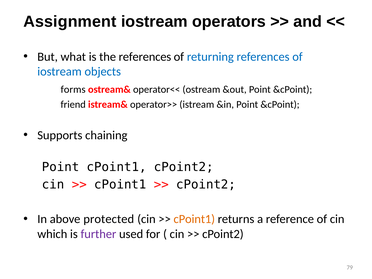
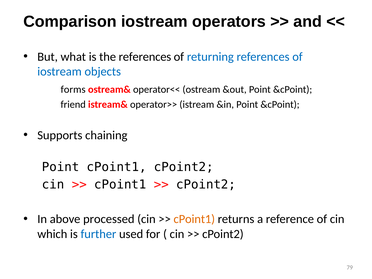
Assignment: Assignment -> Comparison (70, 22)
protected: protected -> processed (109, 219)
further colour: purple -> blue (98, 234)
